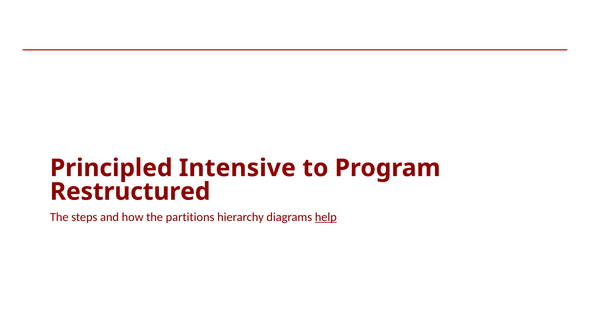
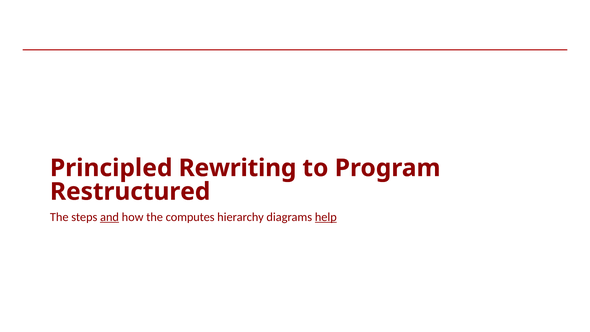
Intensive: Intensive -> Rewriting (238, 168)
and underline: none -> present (110, 217)
partitions: partitions -> computes (190, 217)
